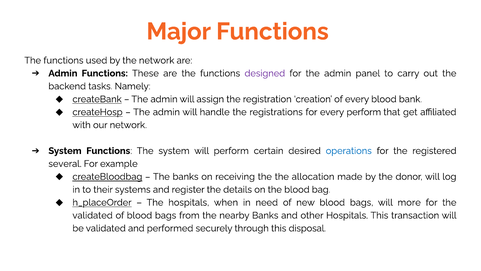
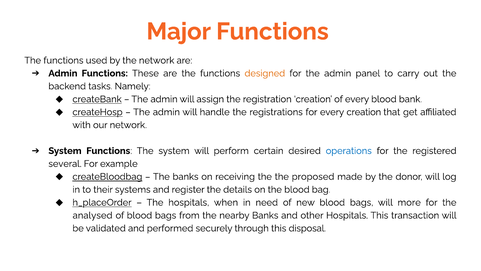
designed colour: purple -> orange (265, 73)
every perform: perform -> creation (364, 112)
allocation: allocation -> proposed (313, 176)
validated: validated -> analysed (93, 215)
